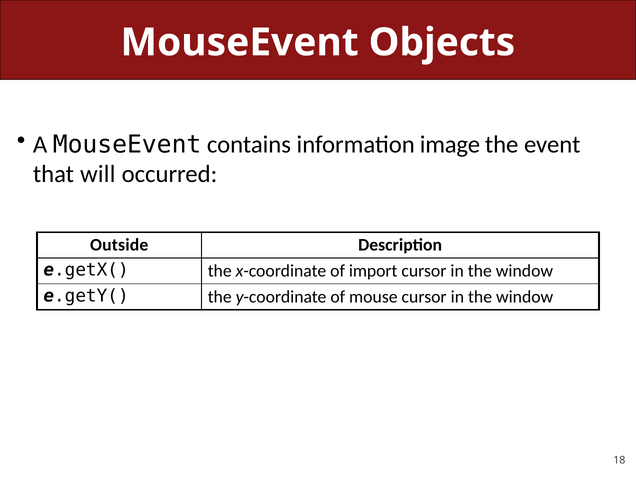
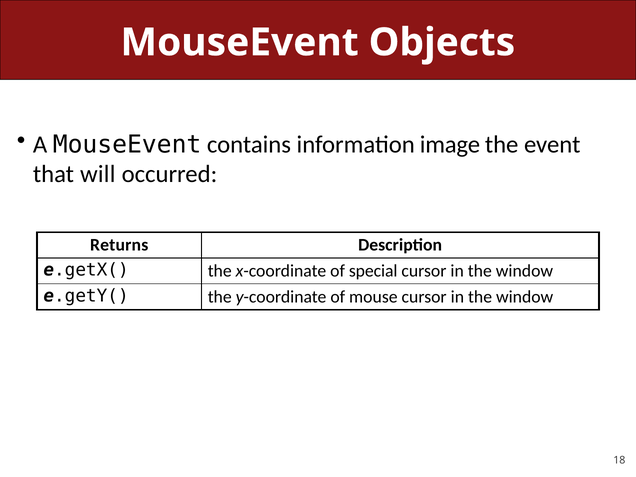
Outside: Outside -> Returns (119, 245)
import: import -> special (373, 271)
